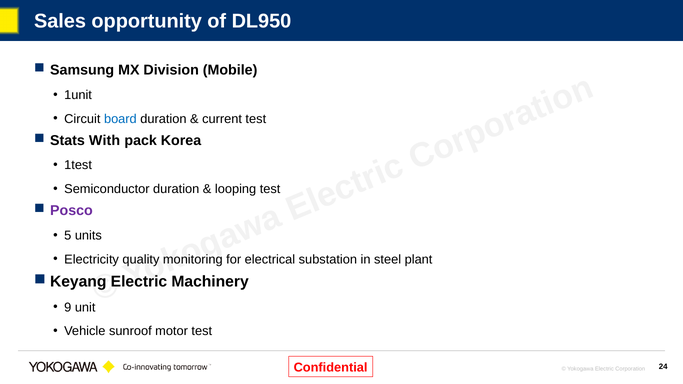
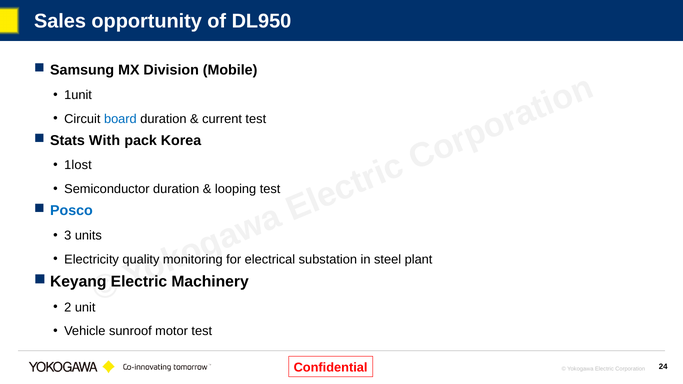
1test: 1test -> 1lost (78, 165)
Posco colour: purple -> blue (71, 211)
5: 5 -> 3 (68, 236)
9: 9 -> 2 (68, 307)
